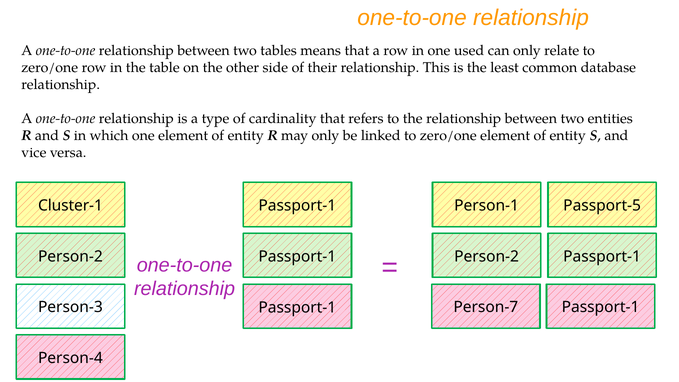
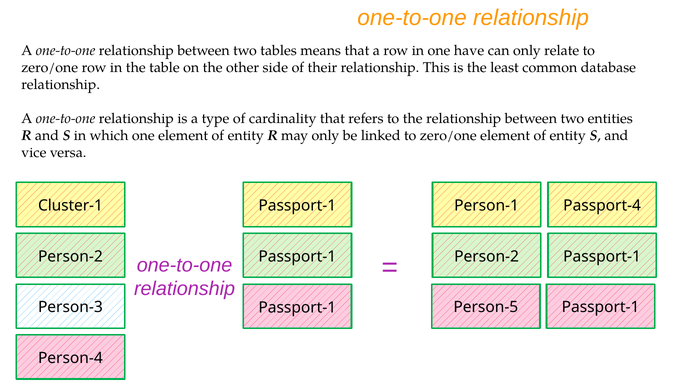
used: used -> have (469, 51)
Passport-5: Passport-5 -> Passport-4 (602, 206)
Person-7: Person-7 -> Person-5 (486, 307)
